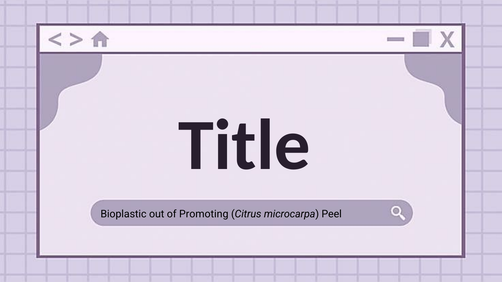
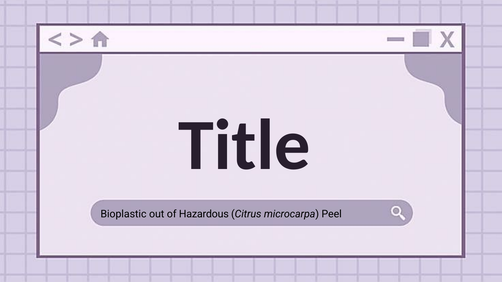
Promoting: Promoting -> Hazardous (204, 214)
